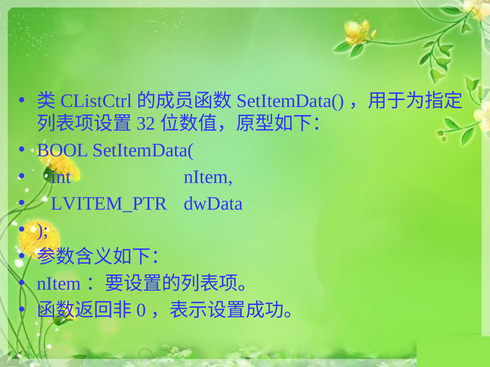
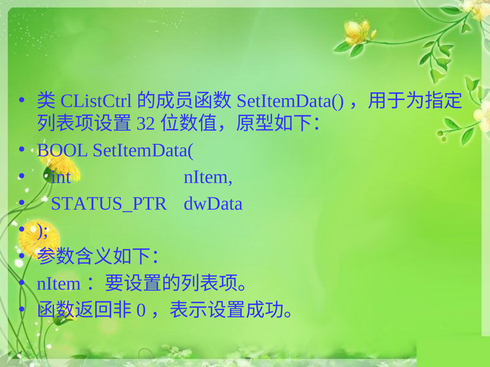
LVITEM_PTR: LVITEM_PTR -> STATUS_PTR (109, 204)
